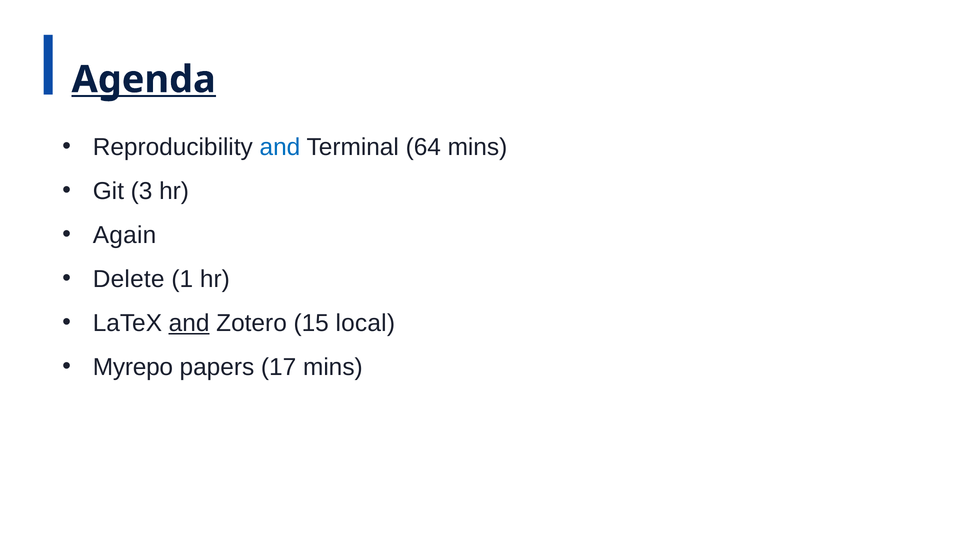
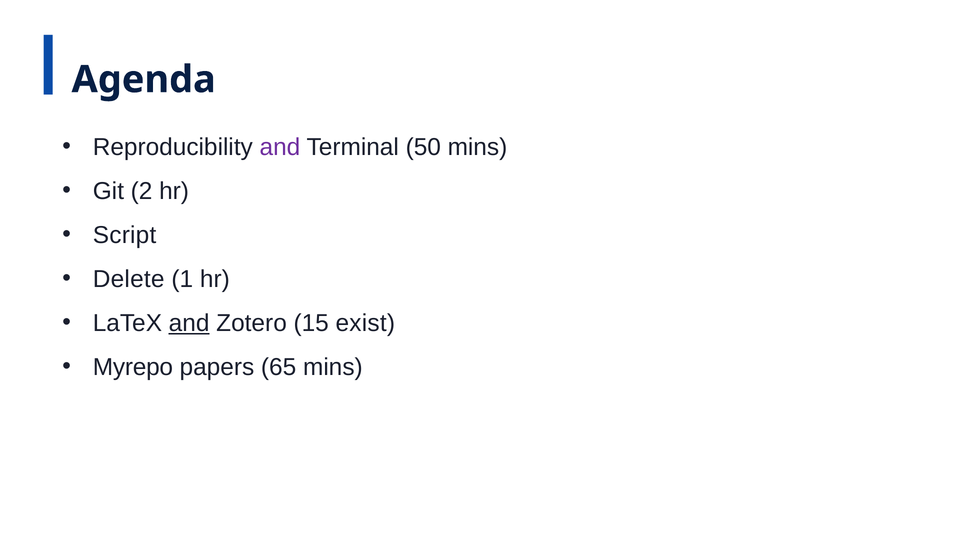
Agenda underline: present -> none (144, 80)
and colour: blue -> purple (280, 147)
64: 64 -> 50 (423, 147)
3: 3 -> 2 (142, 191)
Again: Again -> Script (125, 235)
local: local -> exist (365, 323)
17: 17 -> 65 (279, 367)
